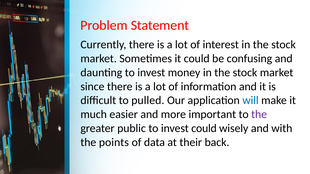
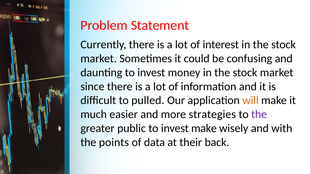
will colour: blue -> orange (250, 101)
important: important -> strategies (212, 115)
invest could: could -> make (204, 129)
